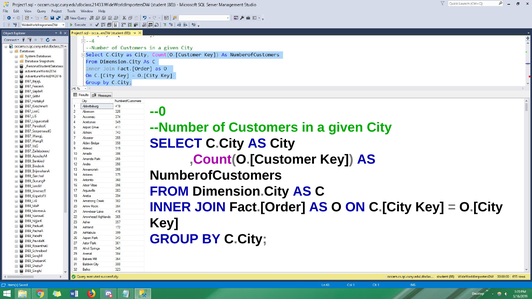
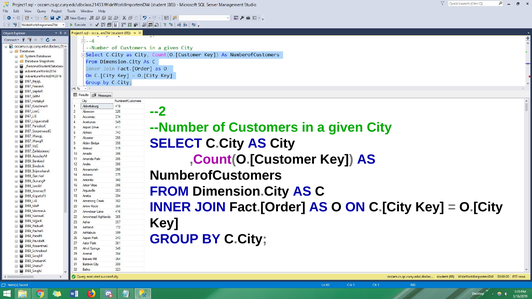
--0: --0 -> --2 (158, 112)
